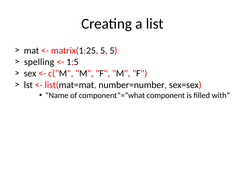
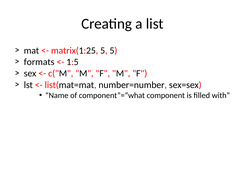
spelling: spelling -> formats (39, 62)
